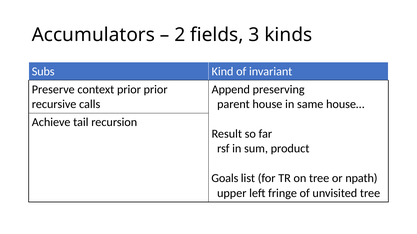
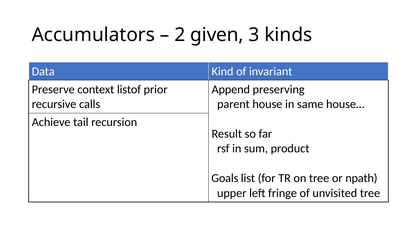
fields: fields -> given (217, 35)
Subs: Subs -> Data (43, 72)
context prior: prior -> listof (129, 90)
